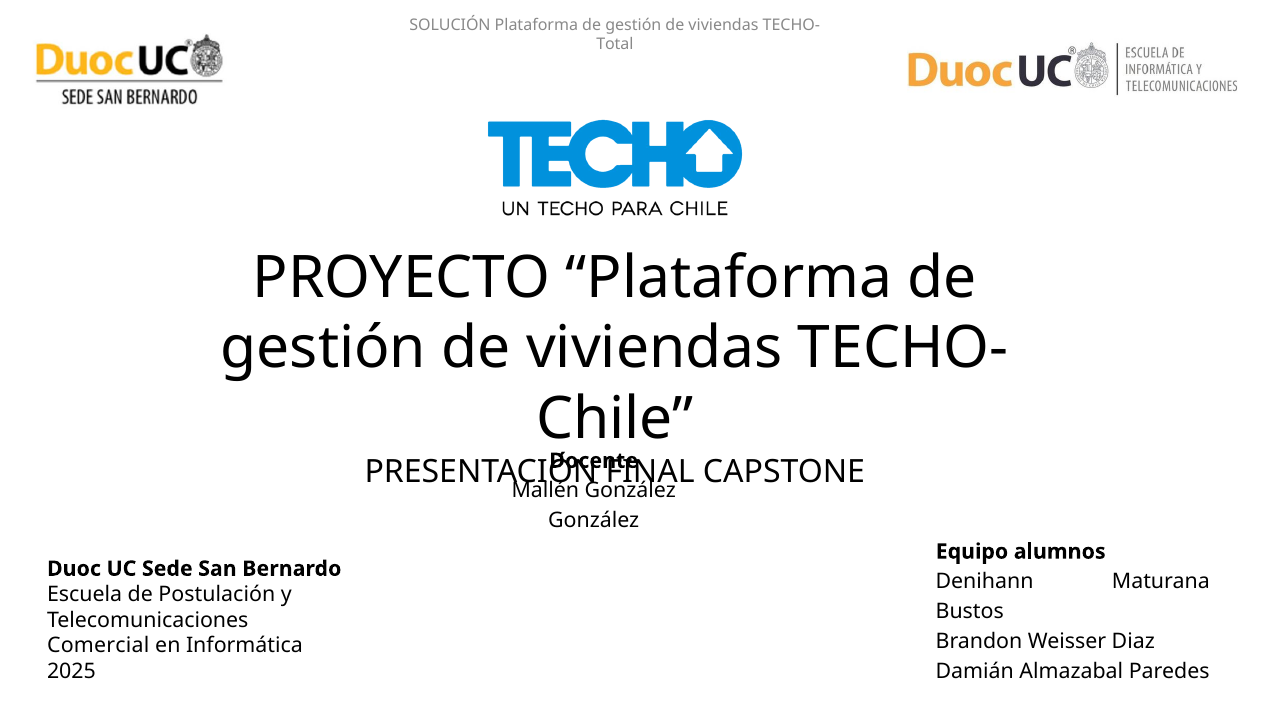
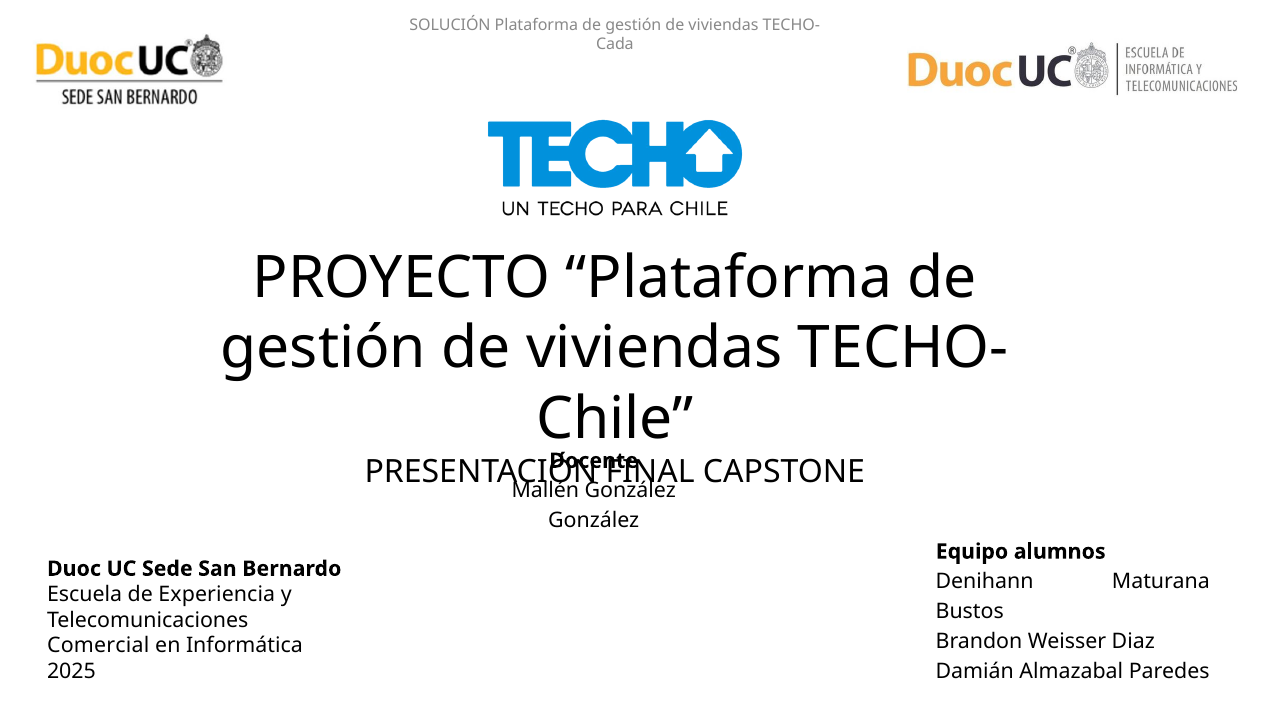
Total: Total -> Cada (615, 44)
Postulación: Postulación -> Experiencia (217, 594)
